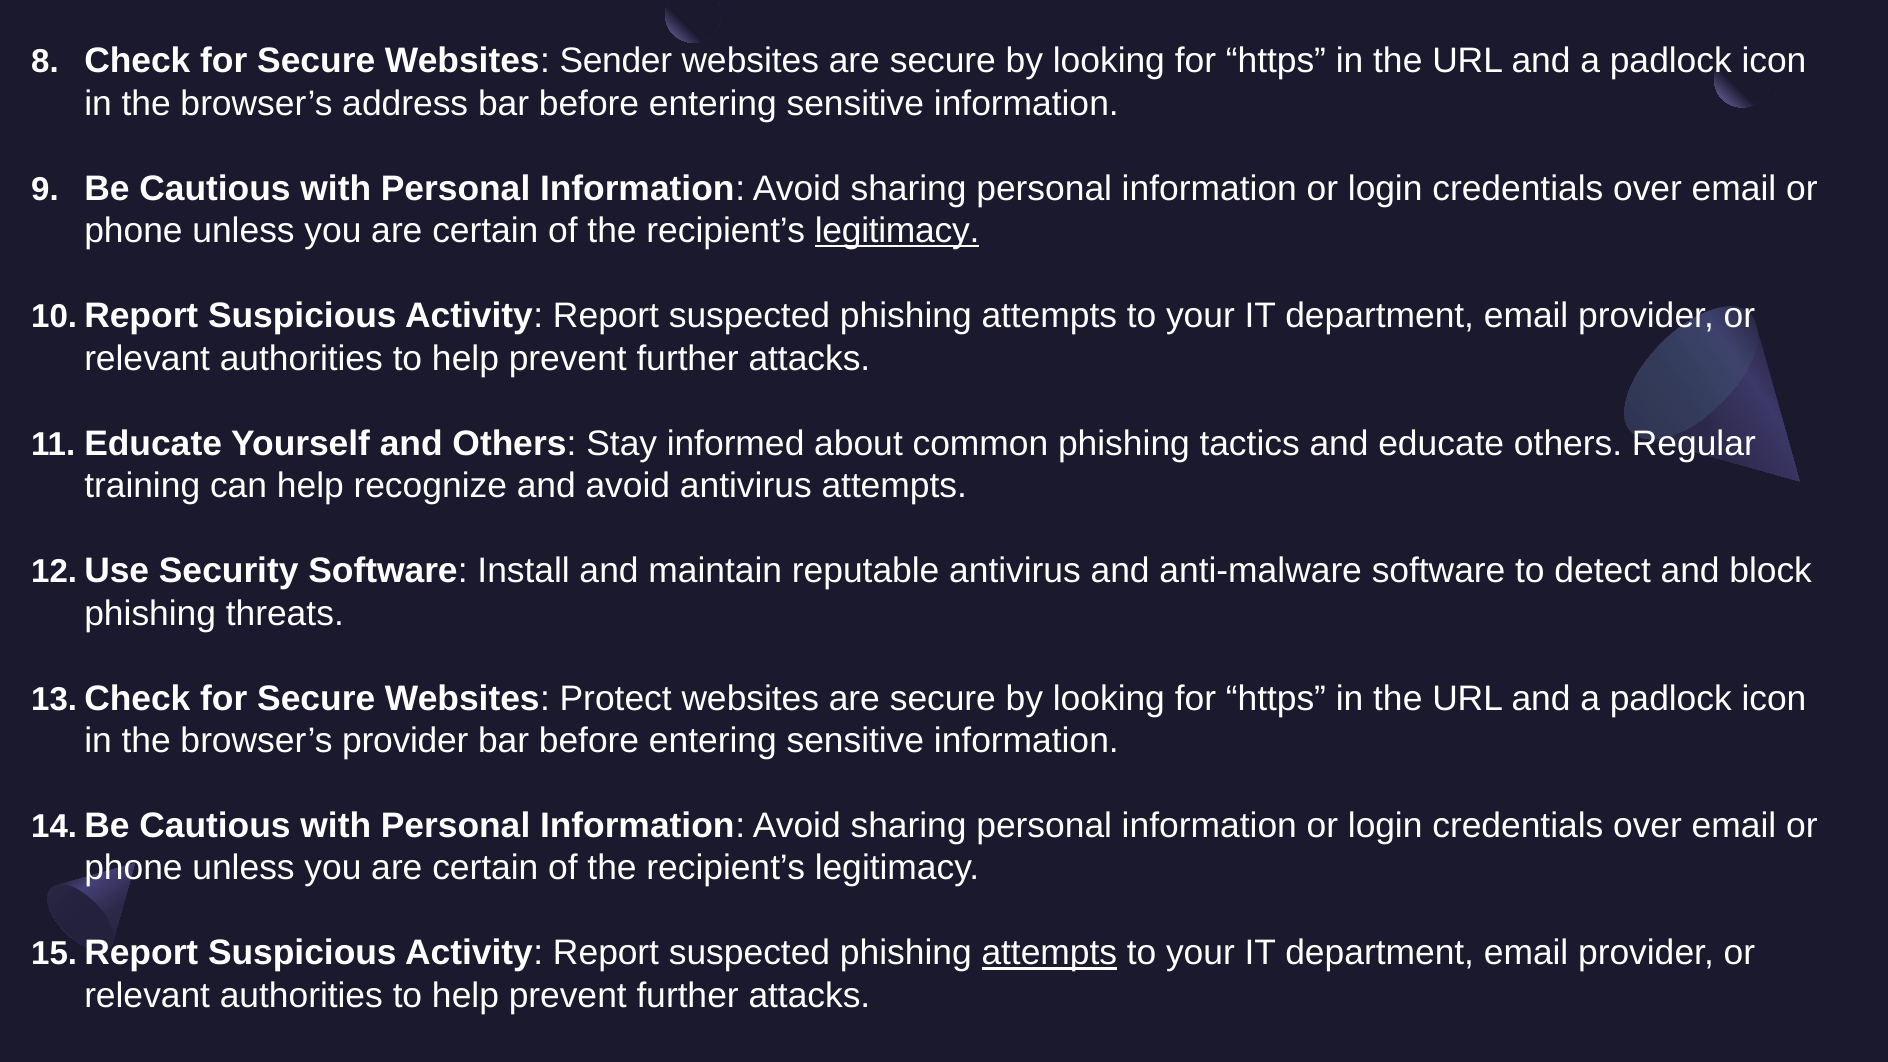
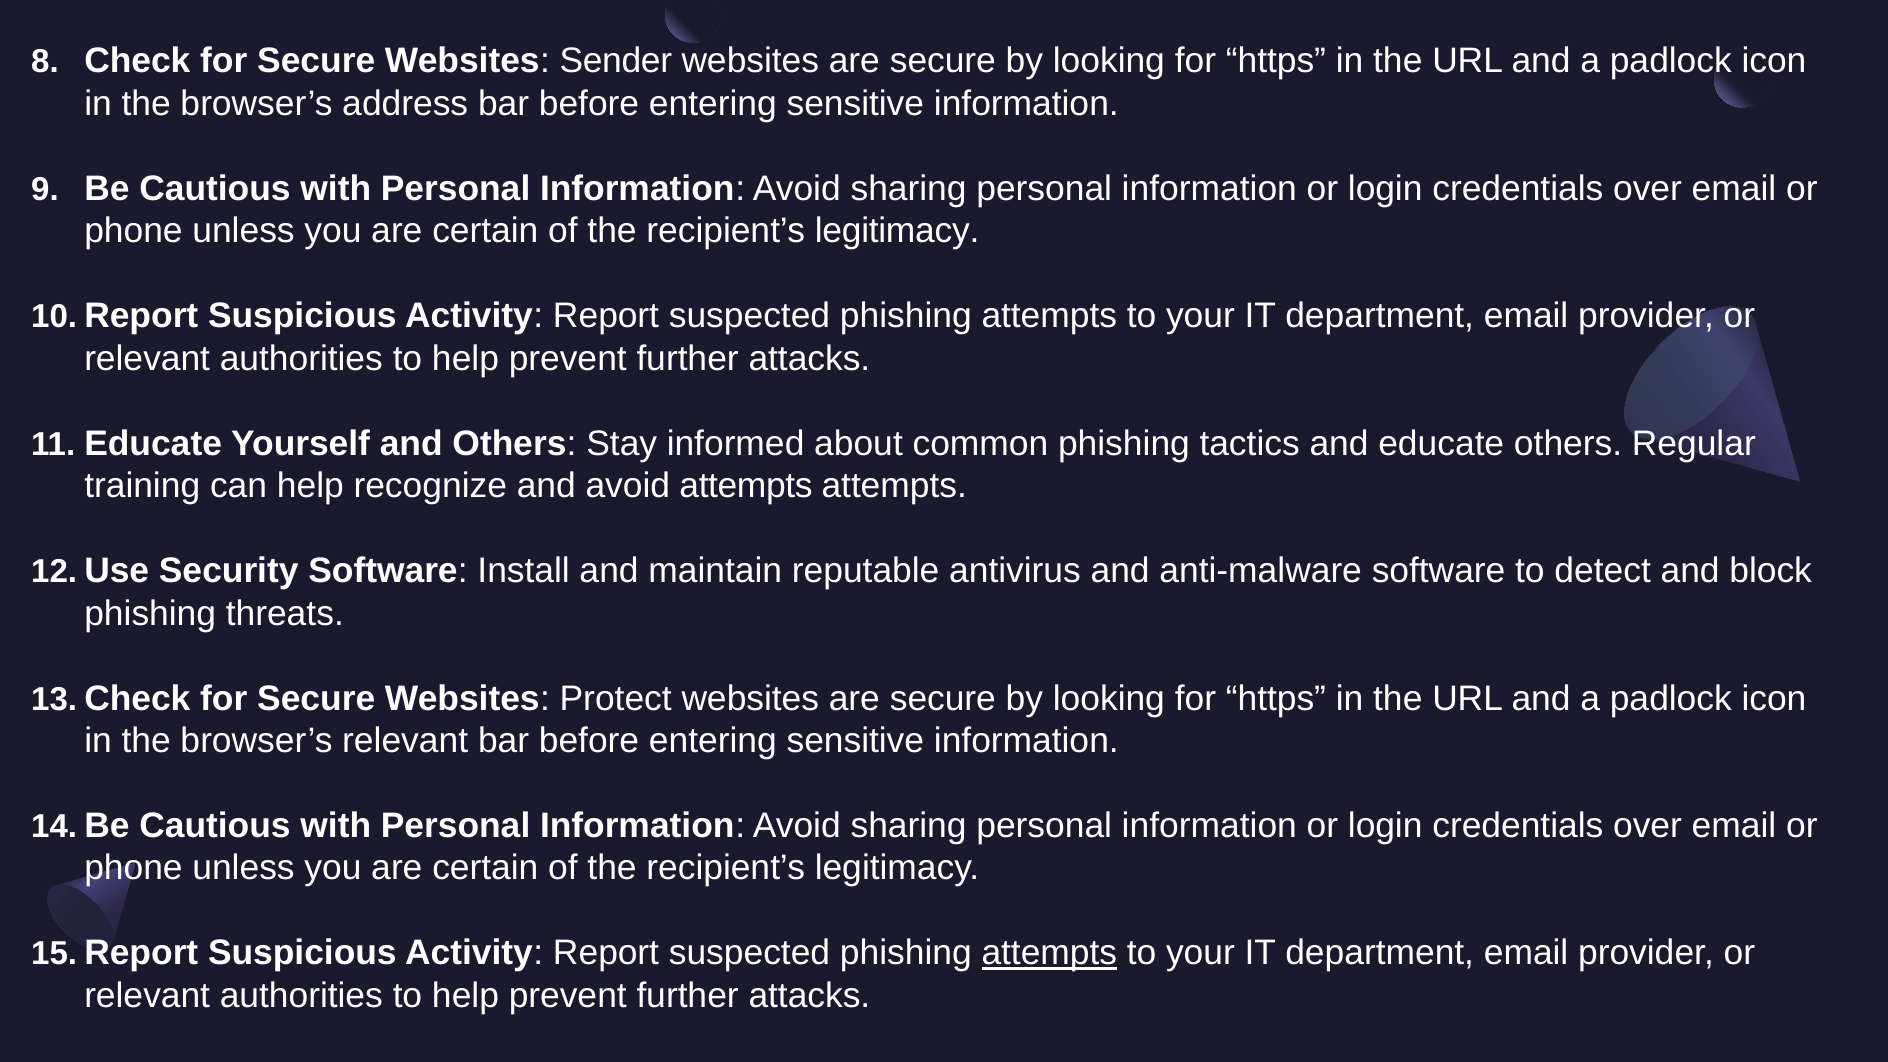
legitimacy underline: present -> none (897, 231)
avoid antivirus: antivirus -> attempts (746, 486)
browser’s provider: provider -> relevant (405, 741)
